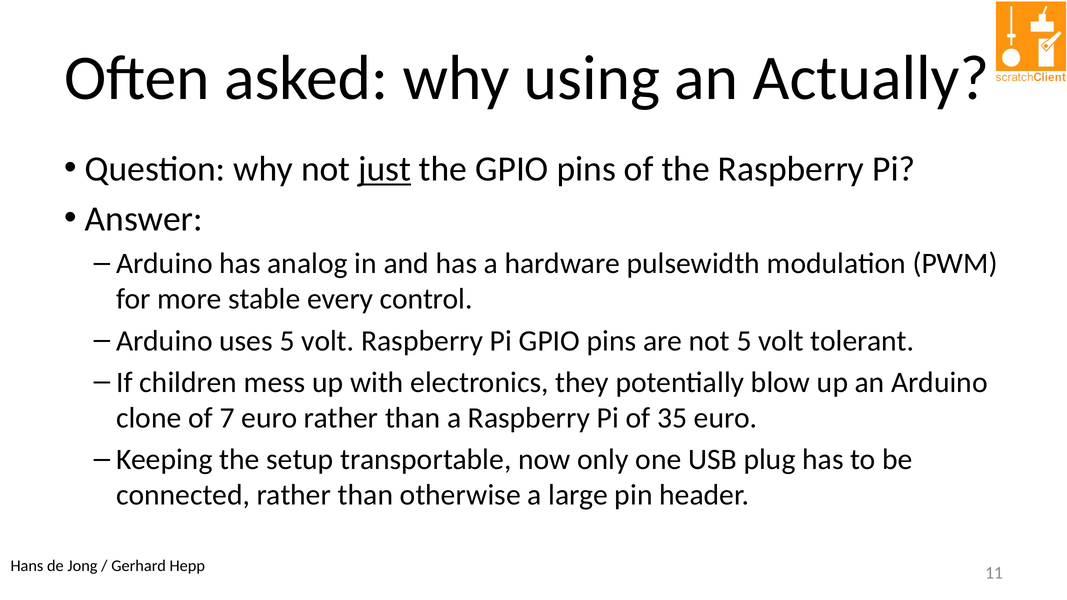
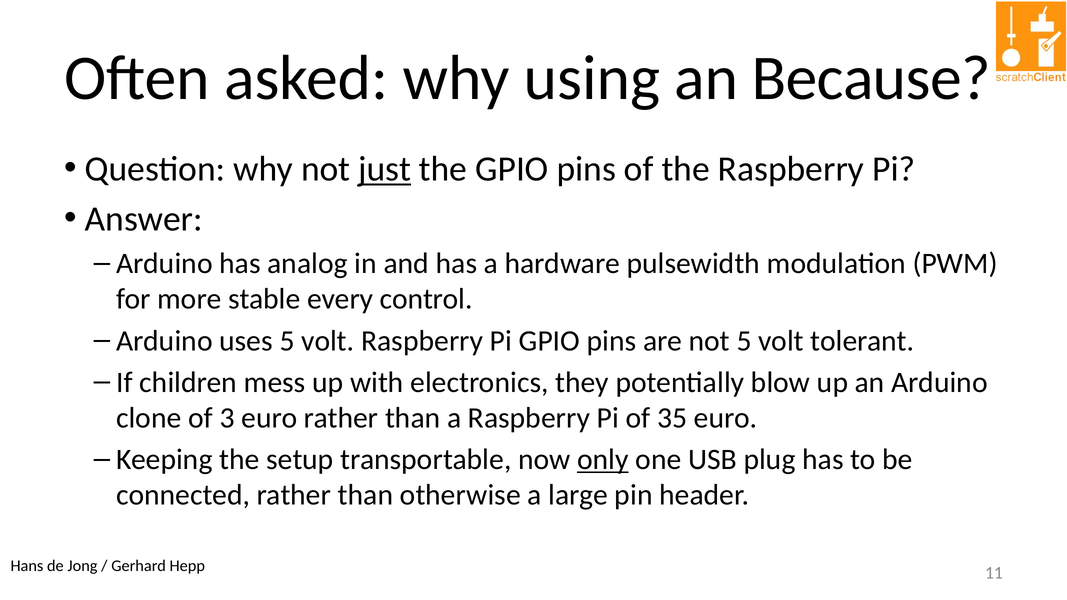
Actually: Actually -> Because (871, 78)
7: 7 -> 3 (227, 418)
only underline: none -> present (603, 460)
